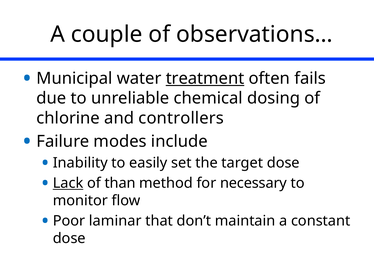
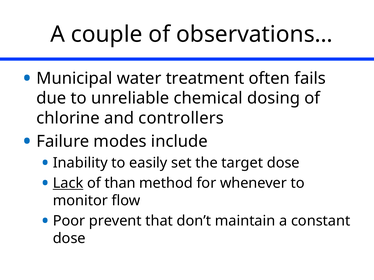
treatment underline: present -> none (205, 78)
necessary: necessary -> whenever (253, 183)
laminar: laminar -> prevent (115, 221)
